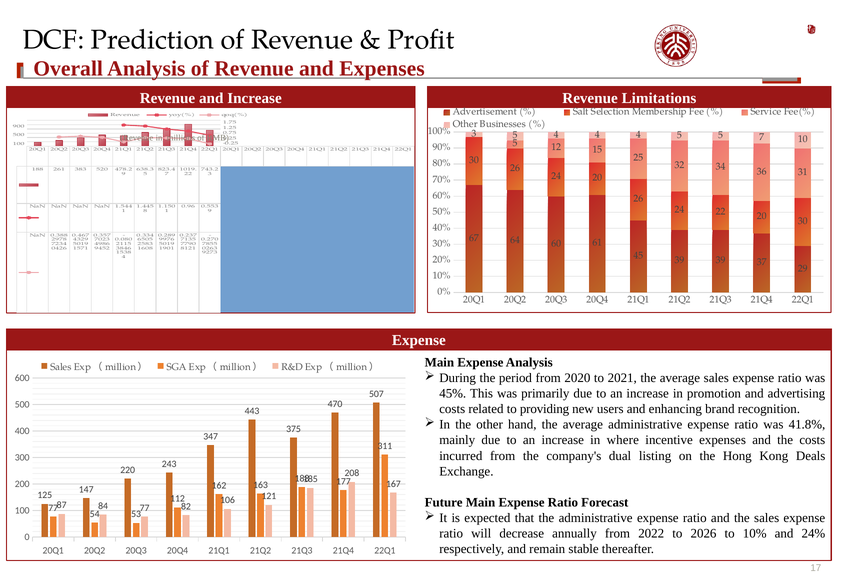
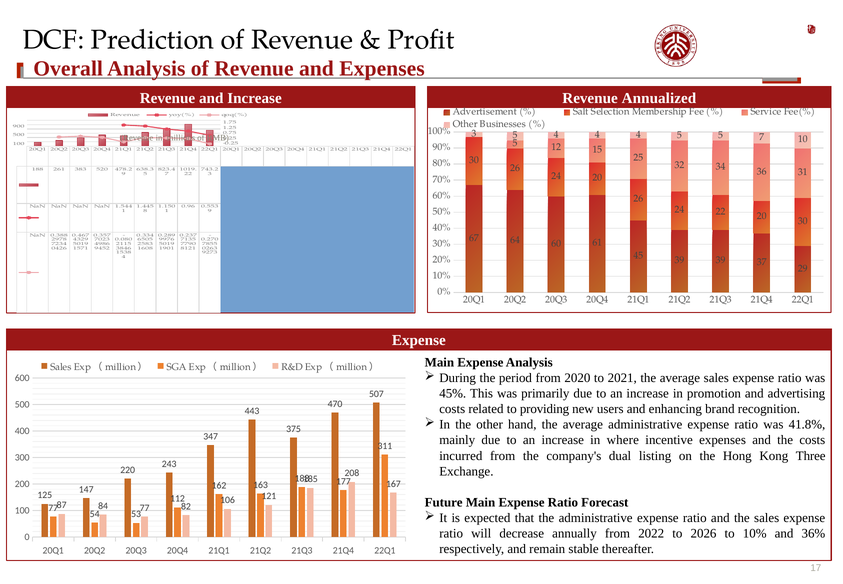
Limitations: Limitations -> Annualized (659, 98)
Deals: Deals -> Three (811, 456)
24%: 24% -> 36% (813, 533)
